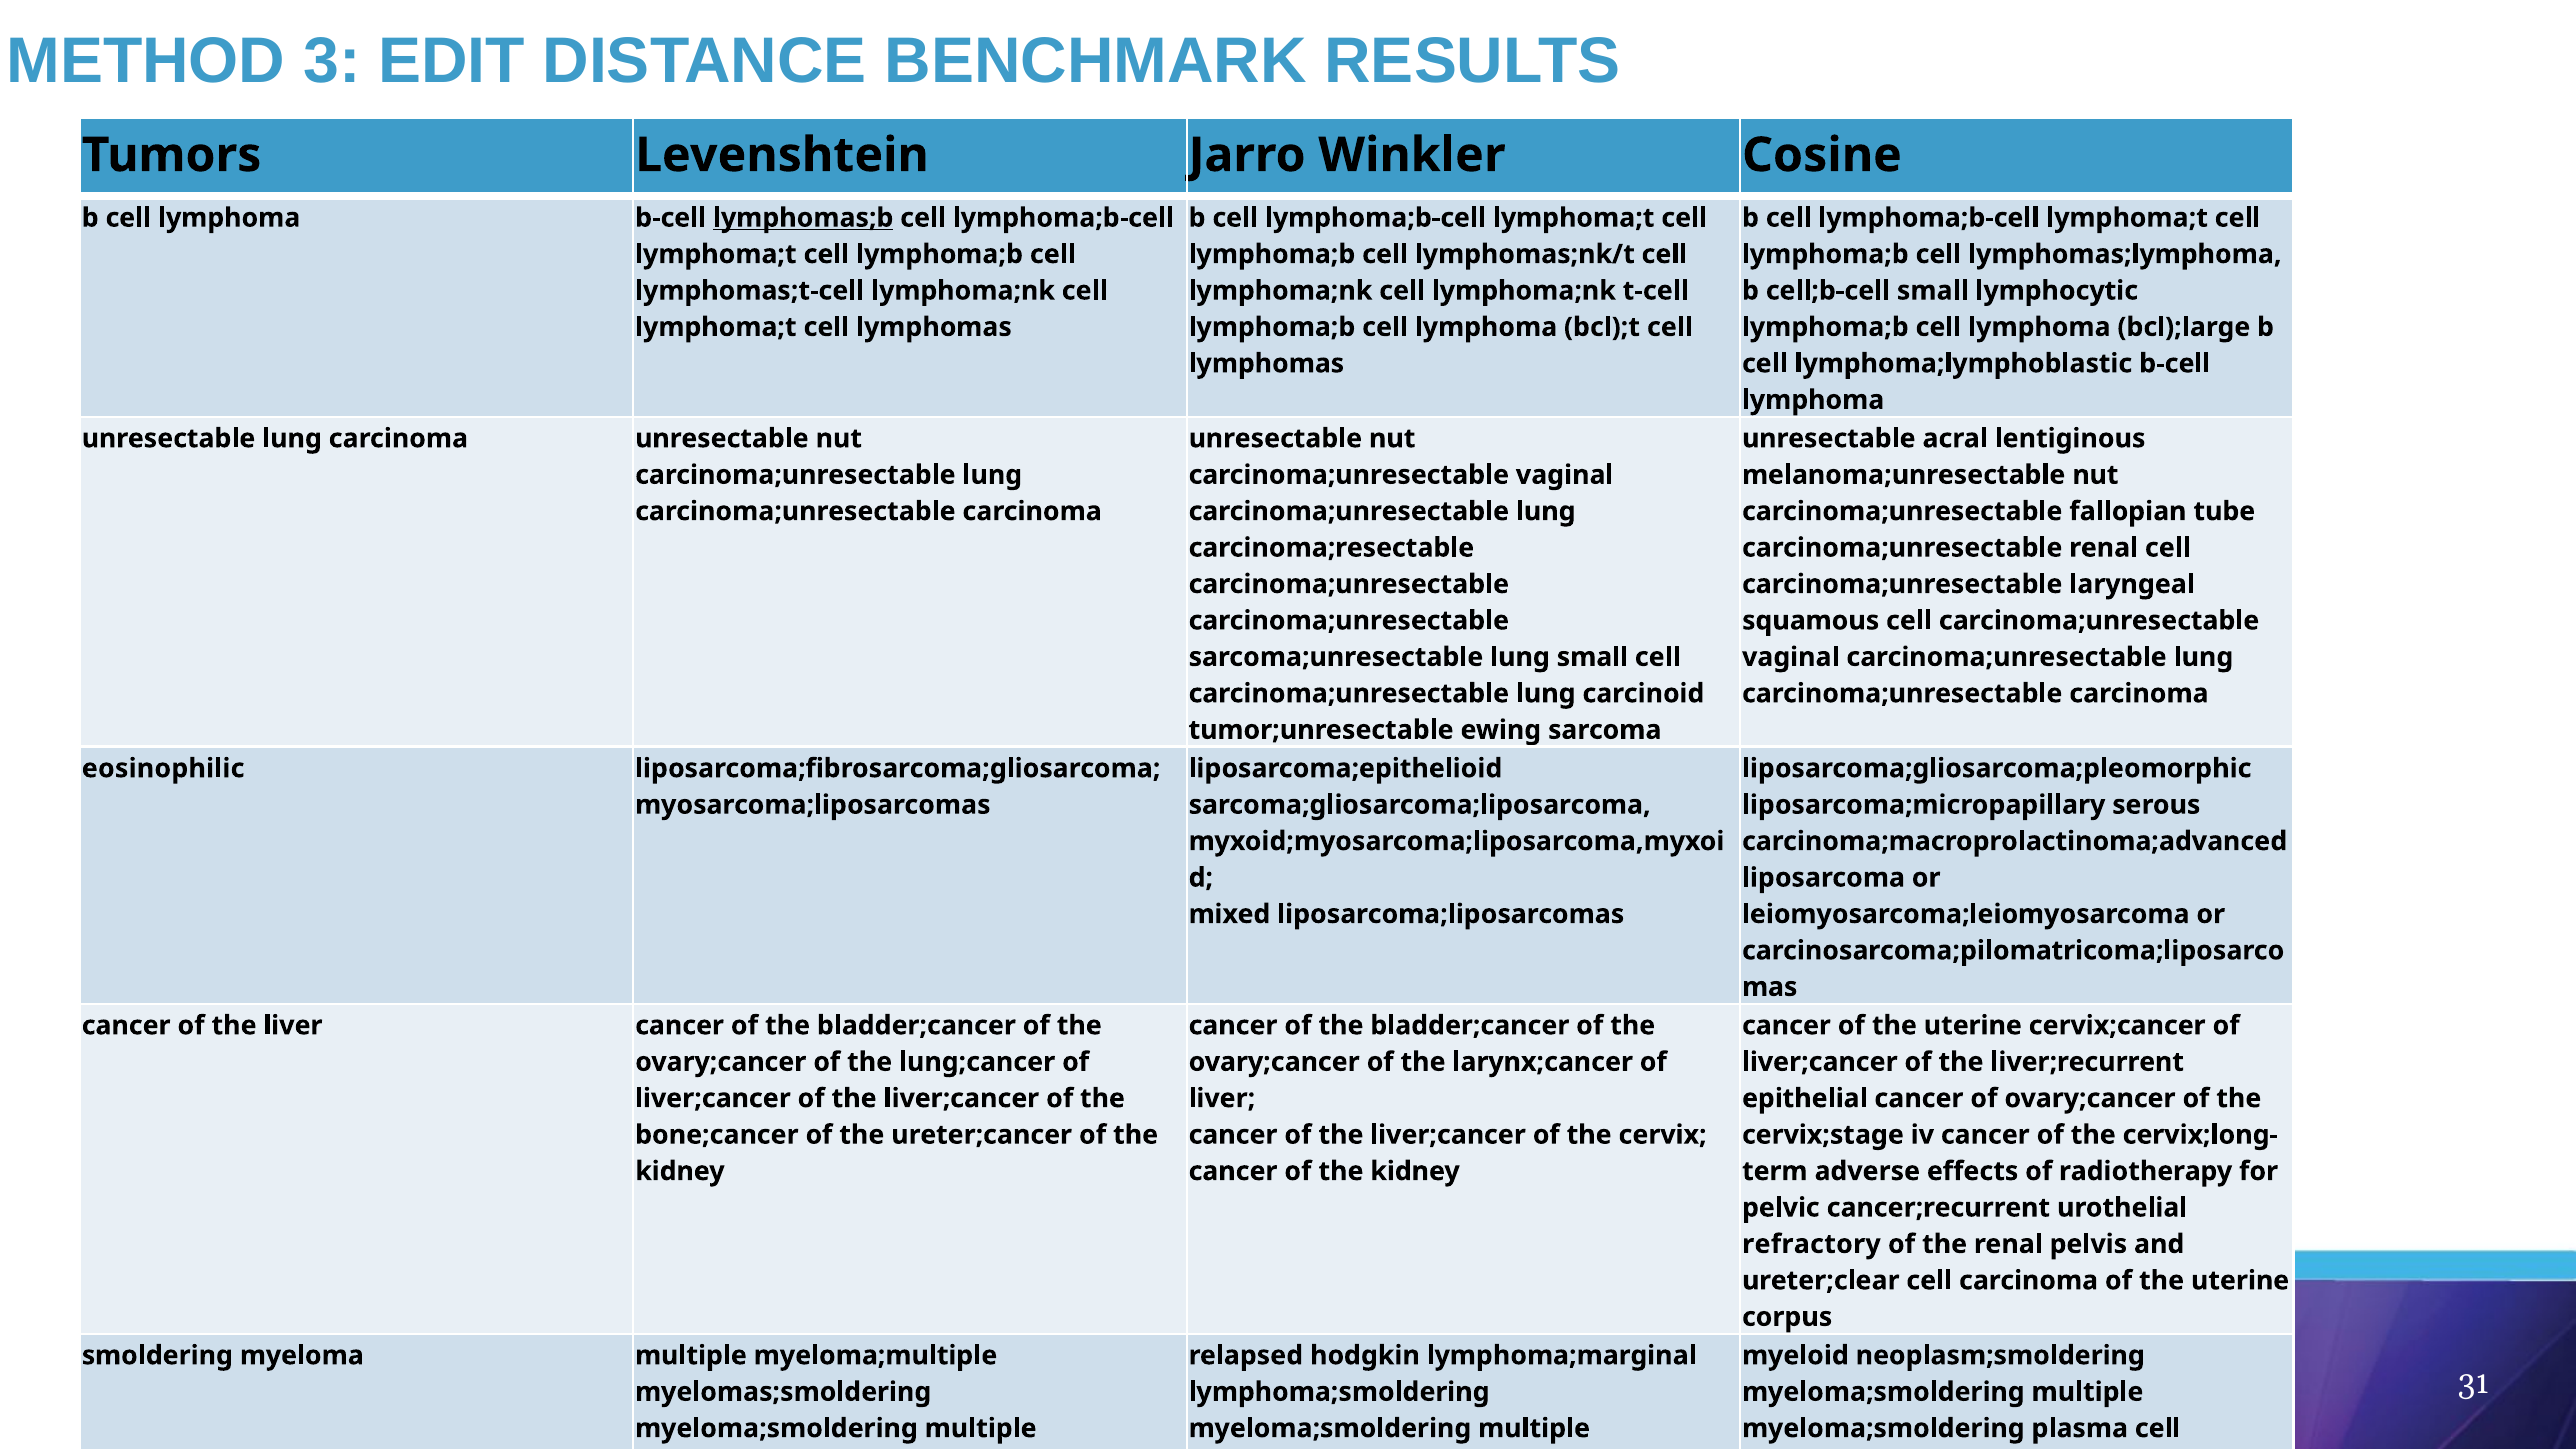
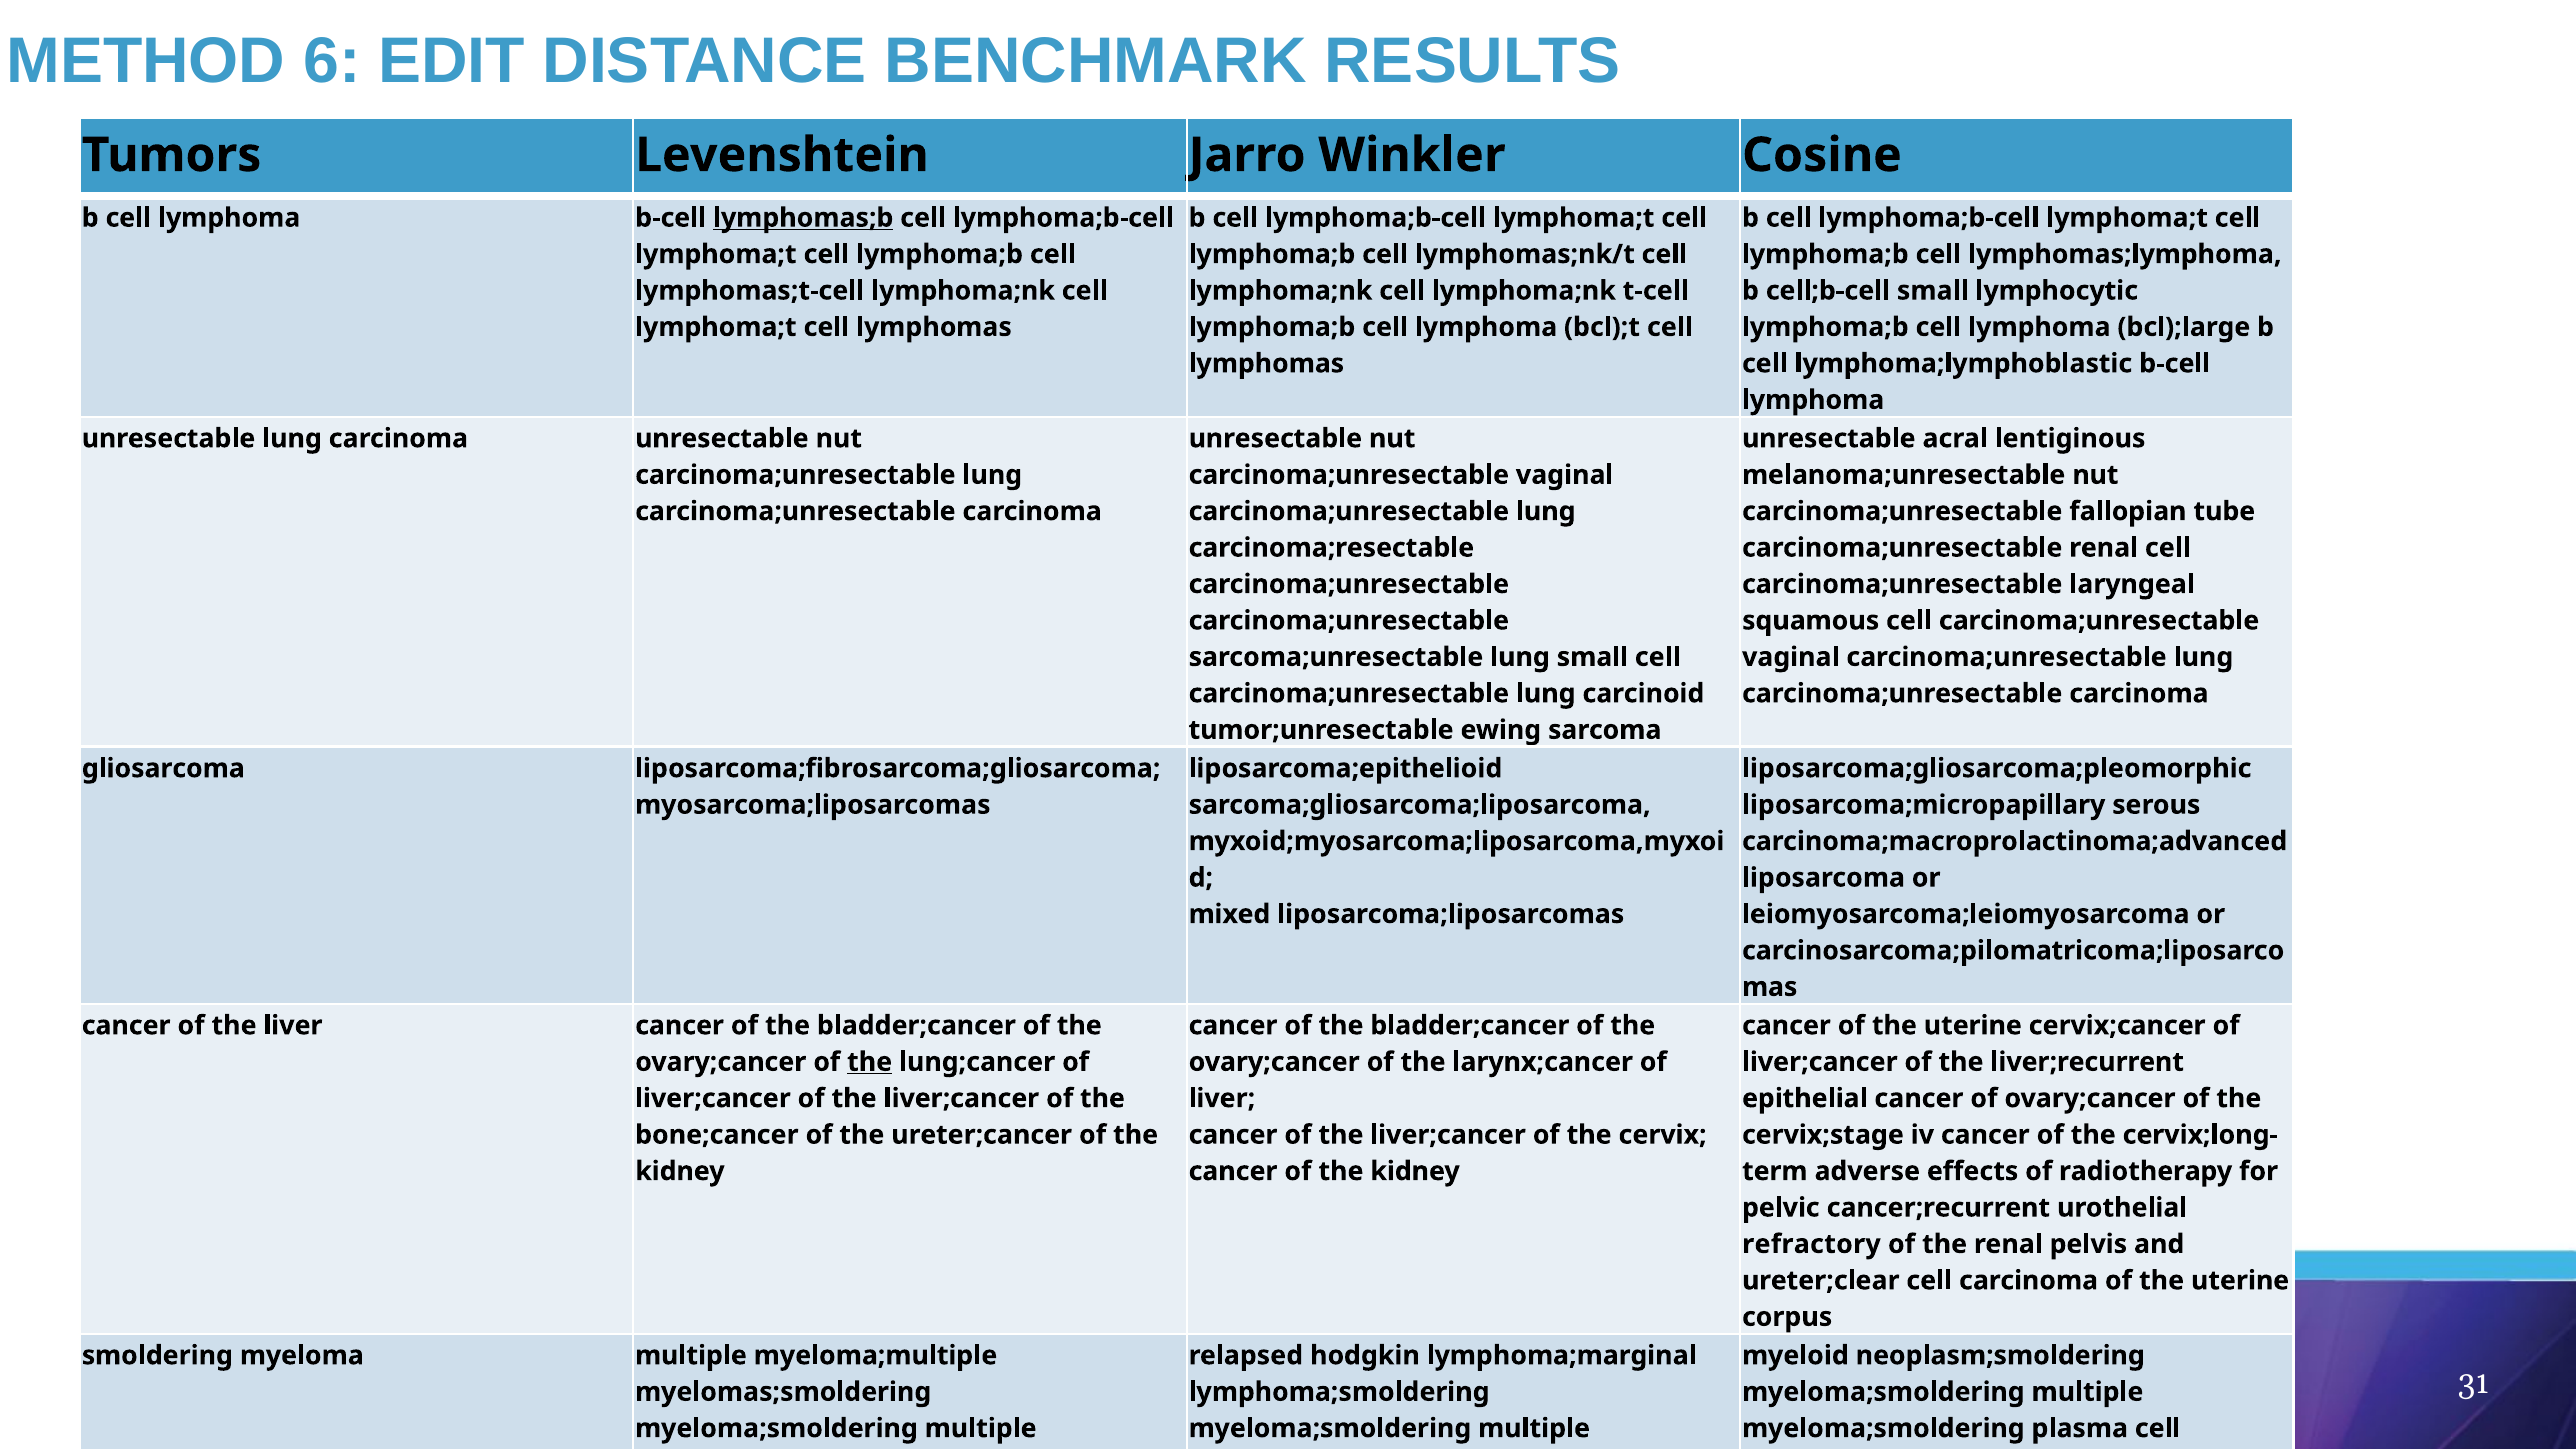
3: 3 -> 6 (332, 61)
eosinophilic: eosinophilic -> gliosarcoma (163, 768)
the underline: none -> present (870, 1062)
